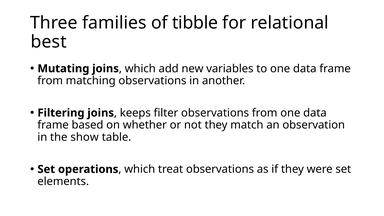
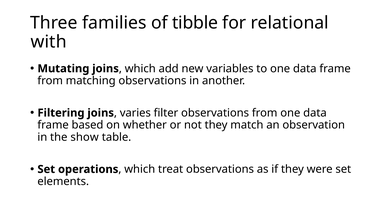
best: best -> with (49, 42)
keeps: keeps -> varies (135, 113)
